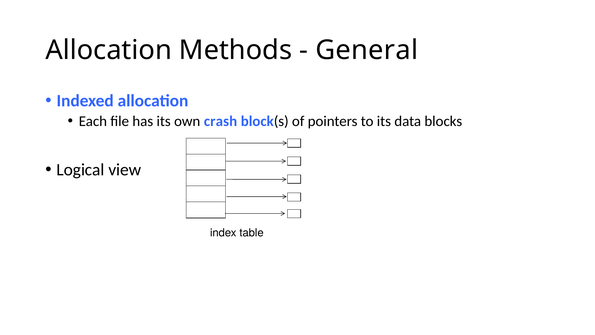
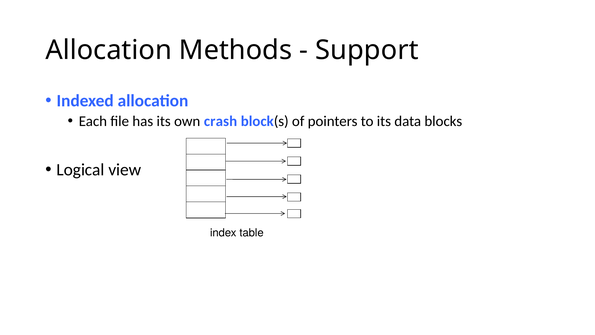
General: General -> Support (367, 50)
